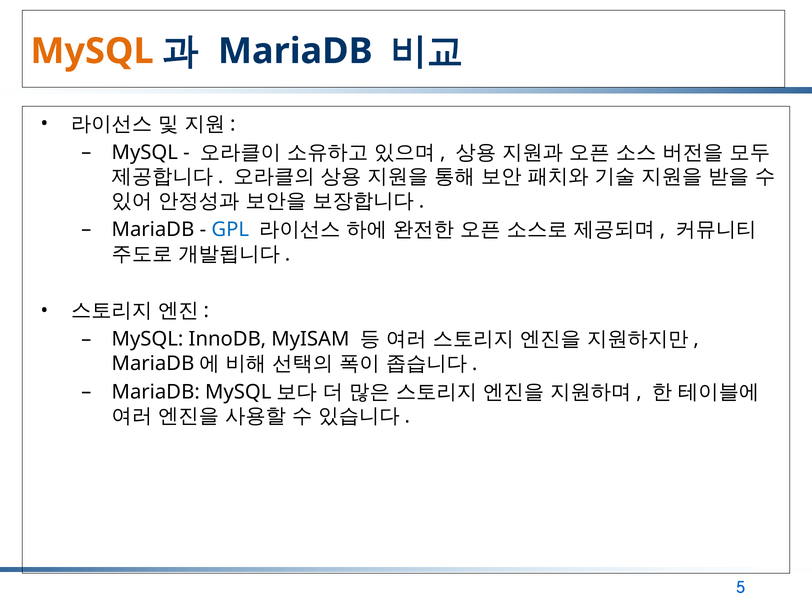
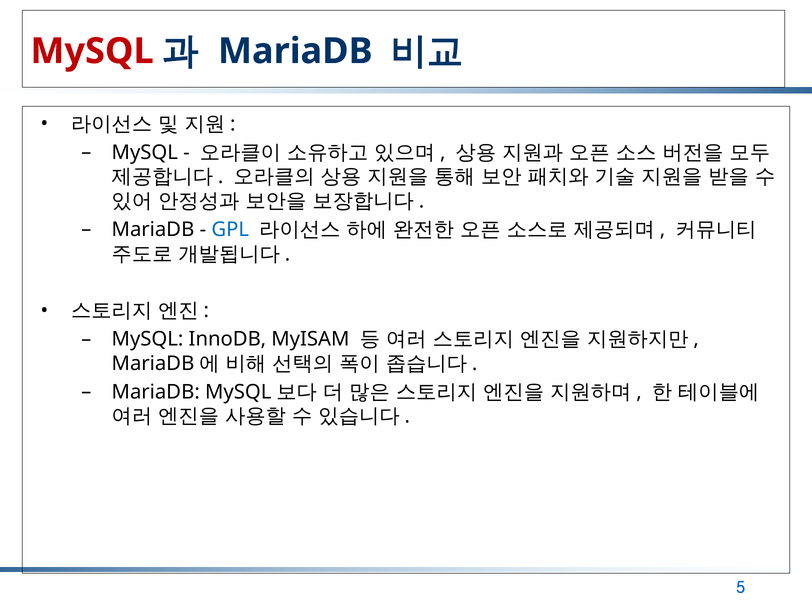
MySQL colour: orange -> red (92, 51)
